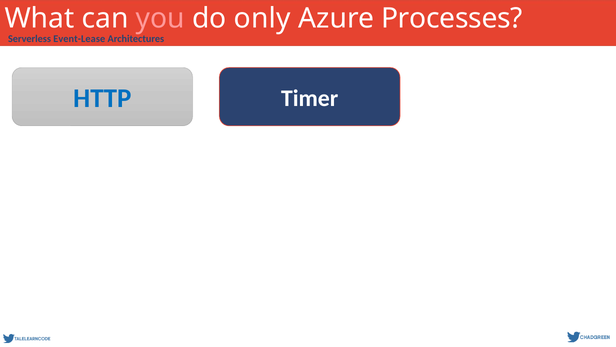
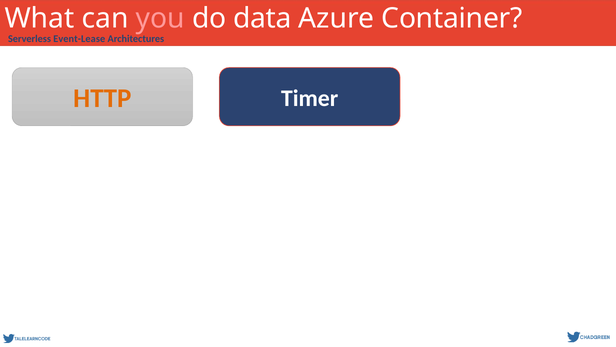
only: only -> data (263, 18)
Processes: Processes -> Container (452, 18)
HTTP colour: blue -> orange (102, 98)
